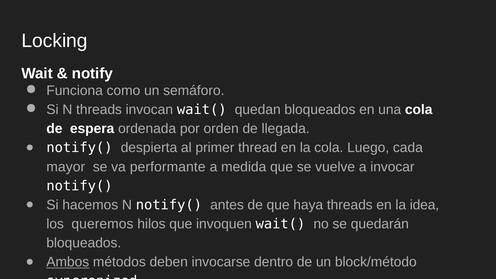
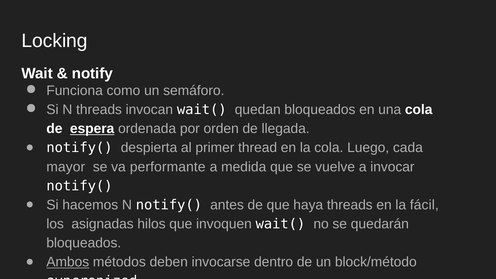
espera underline: none -> present (92, 129)
idea: idea -> fácil (424, 205)
queremos: queremos -> asignadas (103, 224)
